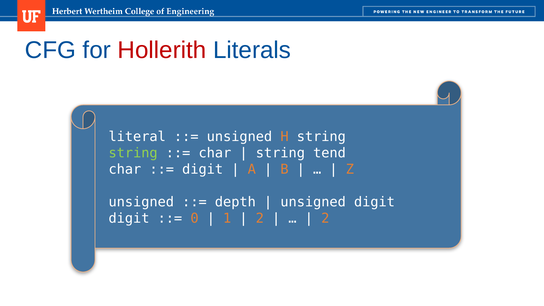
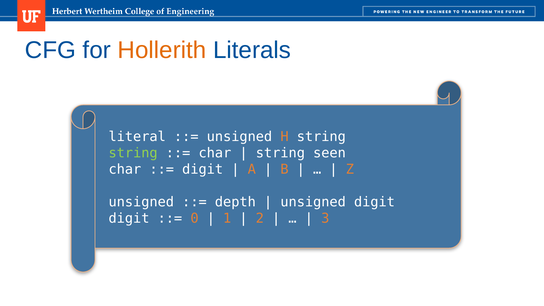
Hollerith colour: red -> orange (162, 50)
tend: tend -> seen (329, 153)
2: 2 -> 3 (325, 218)
